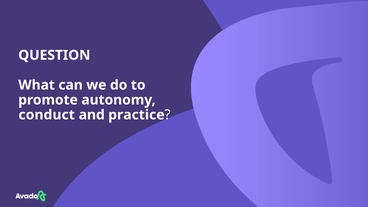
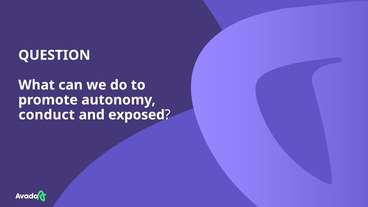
practice: practice -> exposed (137, 115)
